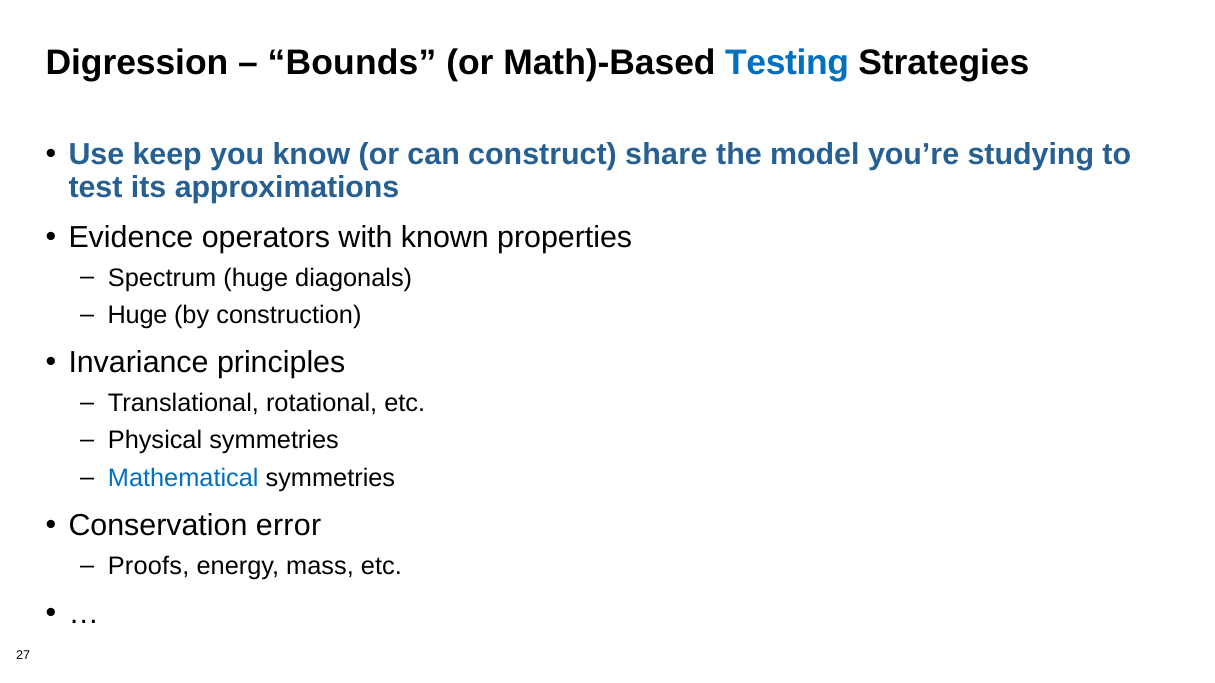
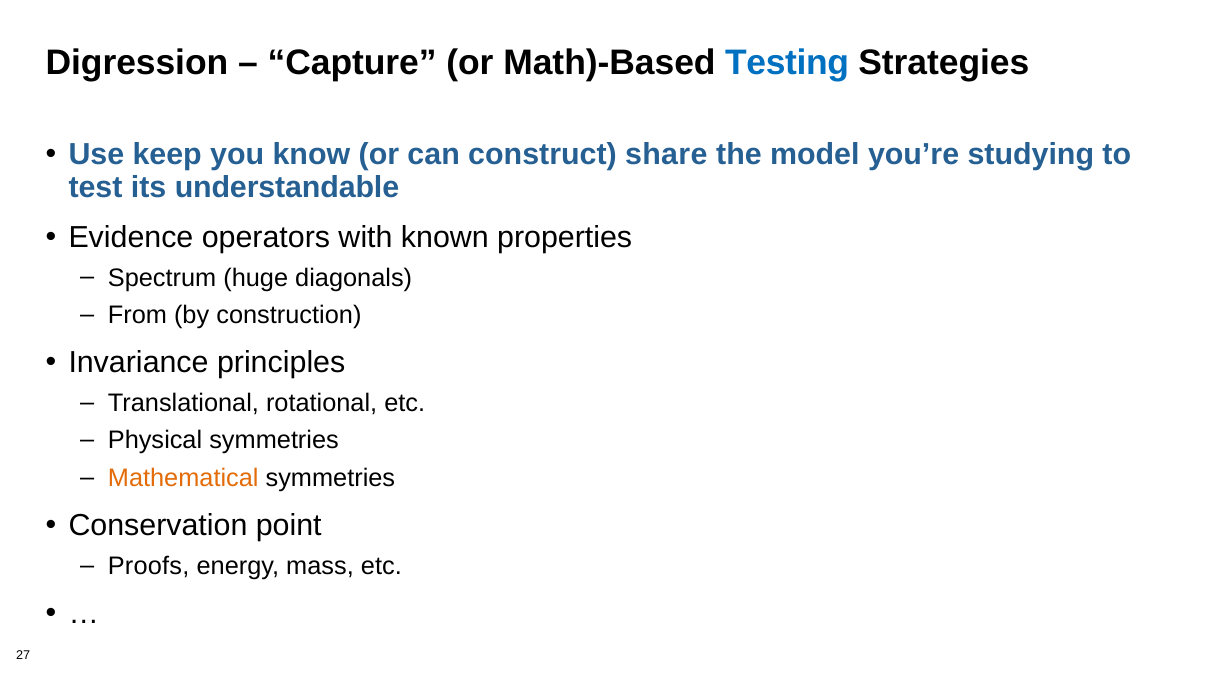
Bounds: Bounds -> Capture (352, 63)
approximations: approximations -> understandable (287, 187)
Huge: Huge -> From (137, 315)
Mathematical colour: blue -> orange (183, 478)
error: error -> point (289, 526)
